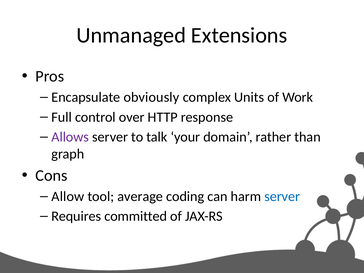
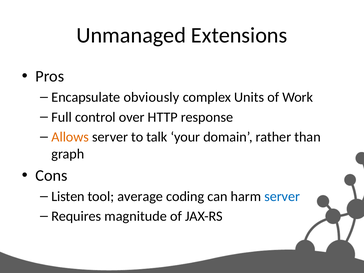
Allows colour: purple -> orange (70, 137)
Allow: Allow -> Listen (68, 196)
committed: committed -> magnitude (136, 216)
